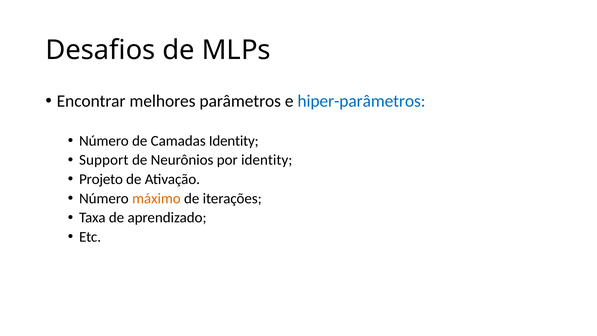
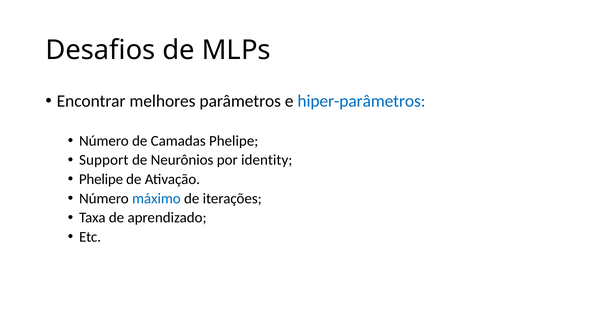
Camadas Identity: Identity -> Phelipe (234, 141)
Projeto: Projeto -> Phelipe (101, 179)
máximo colour: orange -> blue (156, 198)
